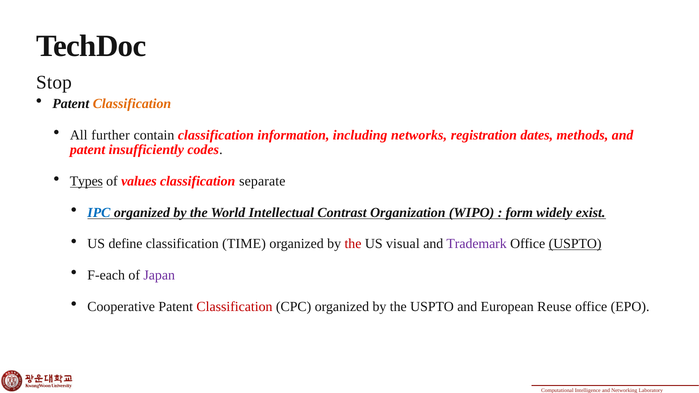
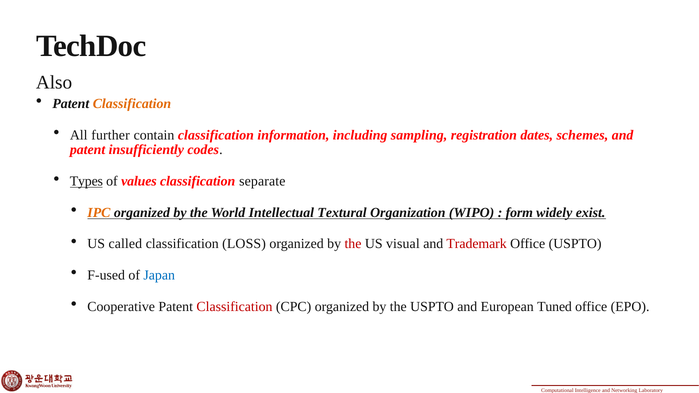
Stop: Stop -> Also (54, 82)
networks: networks -> sampling (419, 135)
methods: methods -> schemes (582, 135)
IPC colour: blue -> orange (99, 213)
Contrast: Contrast -> Textural (342, 213)
define: define -> called (125, 244)
TIME: TIME -> LOSS (244, 244)
Trademark colour: purple -> red (477, 244)
USPTO underline: present -> none (575, 244)
F-each: F-each -> F-used (106, 275)
Japan colour: purple -> blue (159, 275)
Reuse: Reuse -> Tuned (555, 307)
